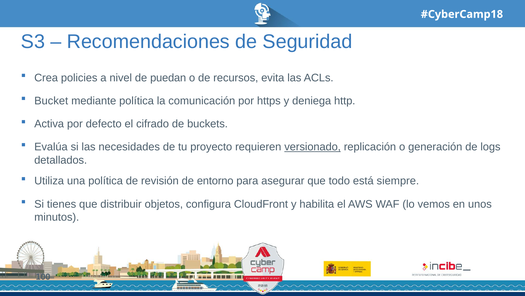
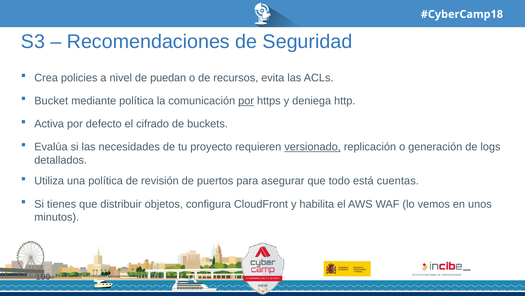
por underline: none -> present (246, 101)
entorno: entorno -> puertos (215, 181)
siempre: siempre -> cuentas (398, 181)
